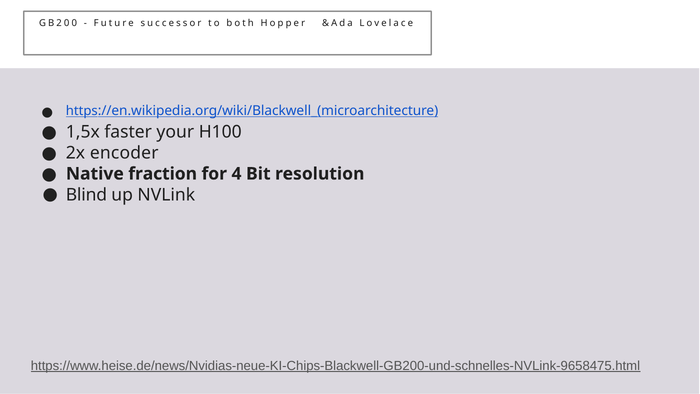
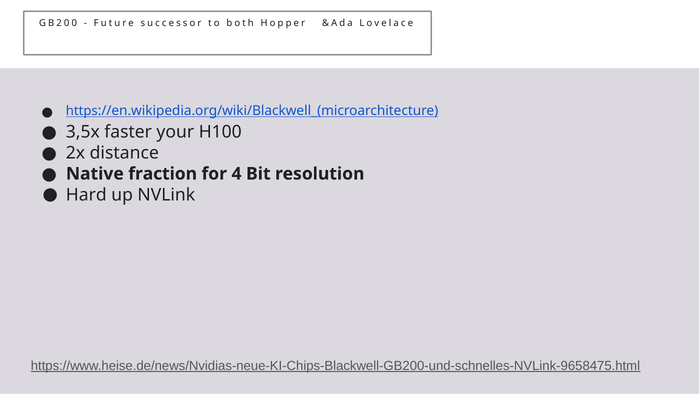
1,5x: 1,5x -> 3,5x (83, 132)
encoder: encoder -> distance (124, 153)
Blind: Blind -> Hard (86, 195)
